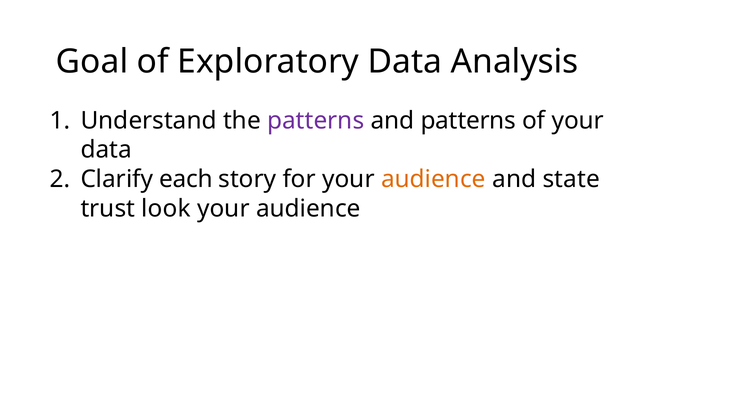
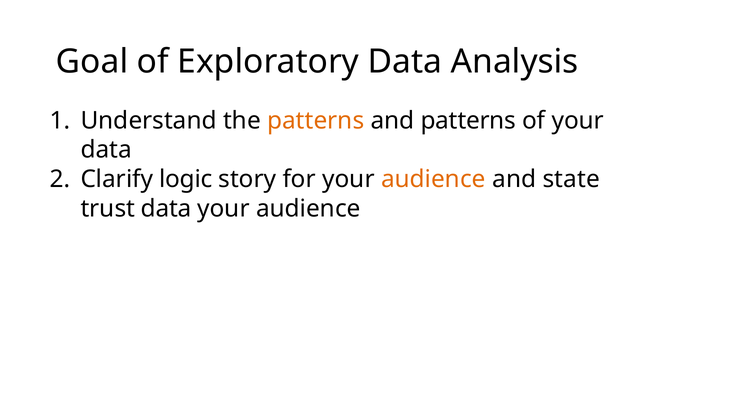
patterns colour: purple -> orange (316, 121)
each: each -> logic (186, 179)
trust look: look -> data (166, 209)
